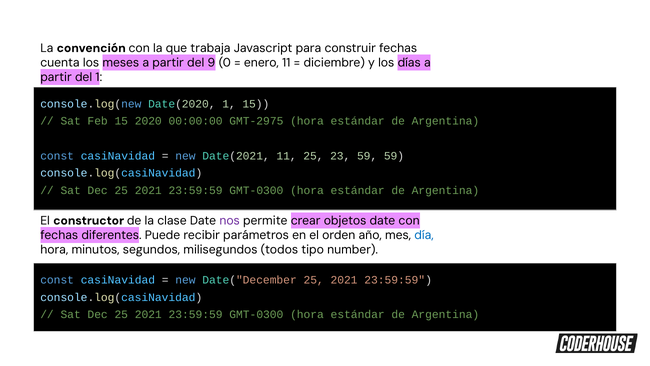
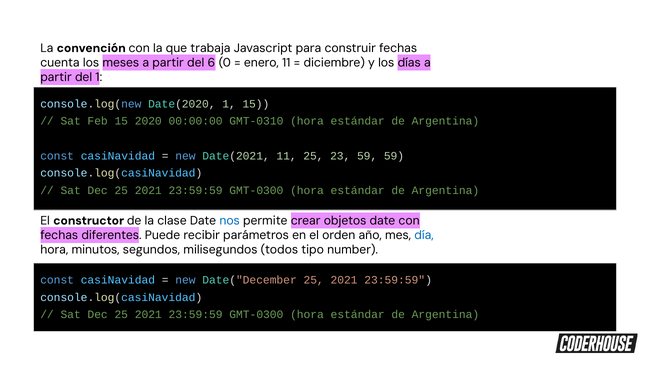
9: 9 -> 6 (211, 63)
GMT-2975: GMT-2975 -> GMT-0310 (256, 121)
nos colour: purple -> blue (230, 220)
